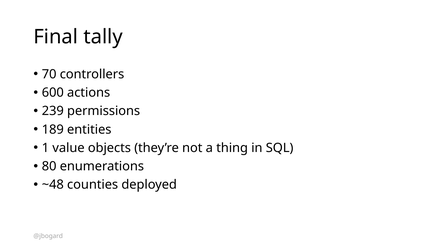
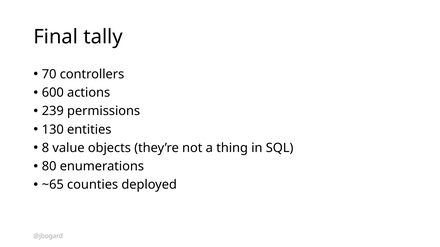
189: 189 -> 130 (53, 130)
1: 1 -> 8 (45, 148)
~48: ~48 -> ~65 (53, 185)
